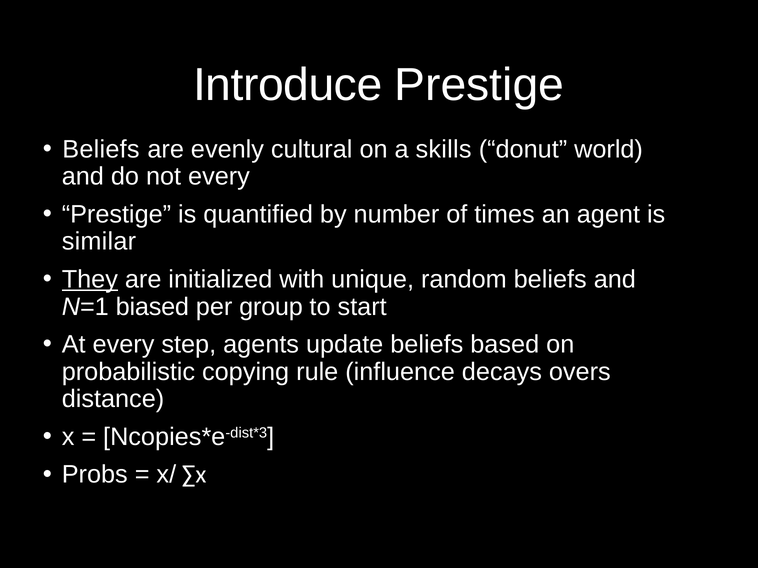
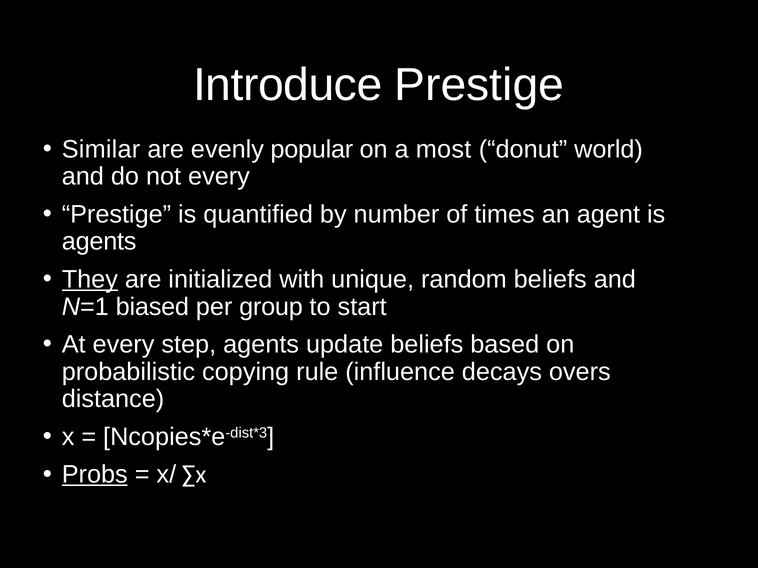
Beliefs: Beliefs -> Similar (101, 149)
cultural: cultural -> popular (312, 149)
skills: skills -> most (444, 149)
similar: similar -> agents (99, 242)
Probs underline: none -> present (95, 475)
